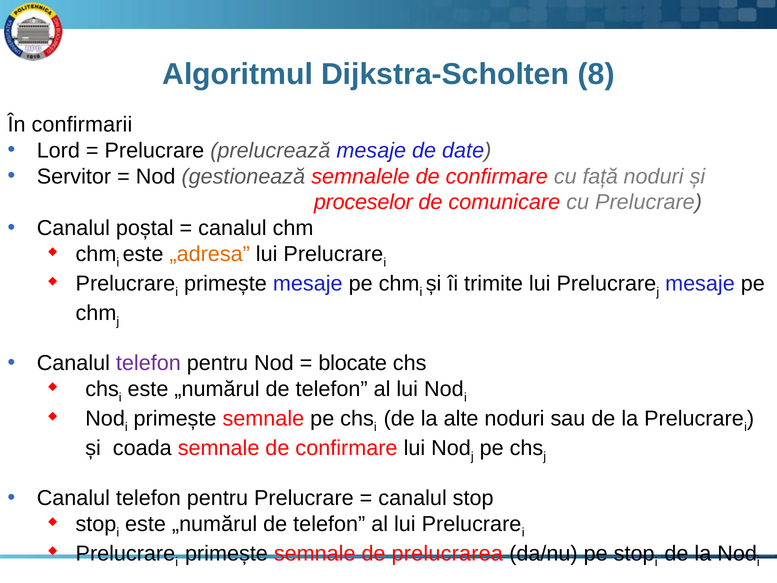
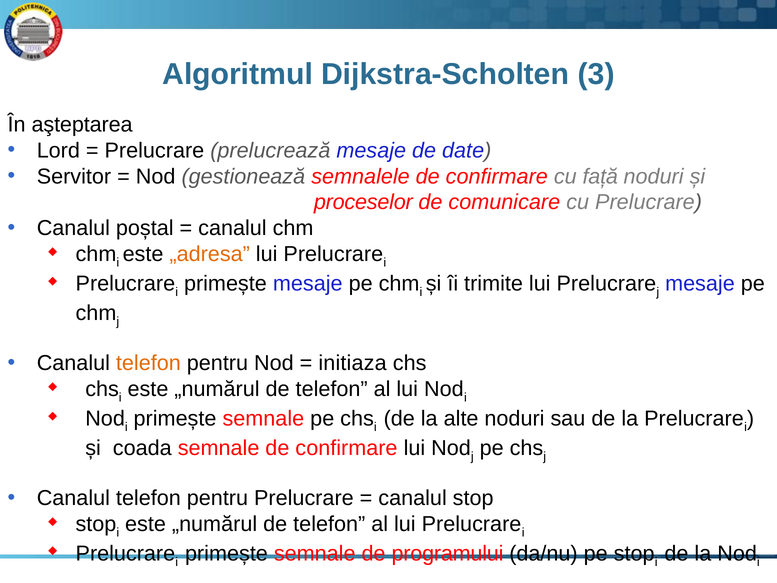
8: 8 -> 3 (596, 74)
confirmarii: confirmarii -> aşteptarea (82, 125)
telefon colour: purple -> orange (148, 363)
blocate: blocate -> initiaza (353, 363)
prelucrarea: prelucrarea -> programului (448, 553)
